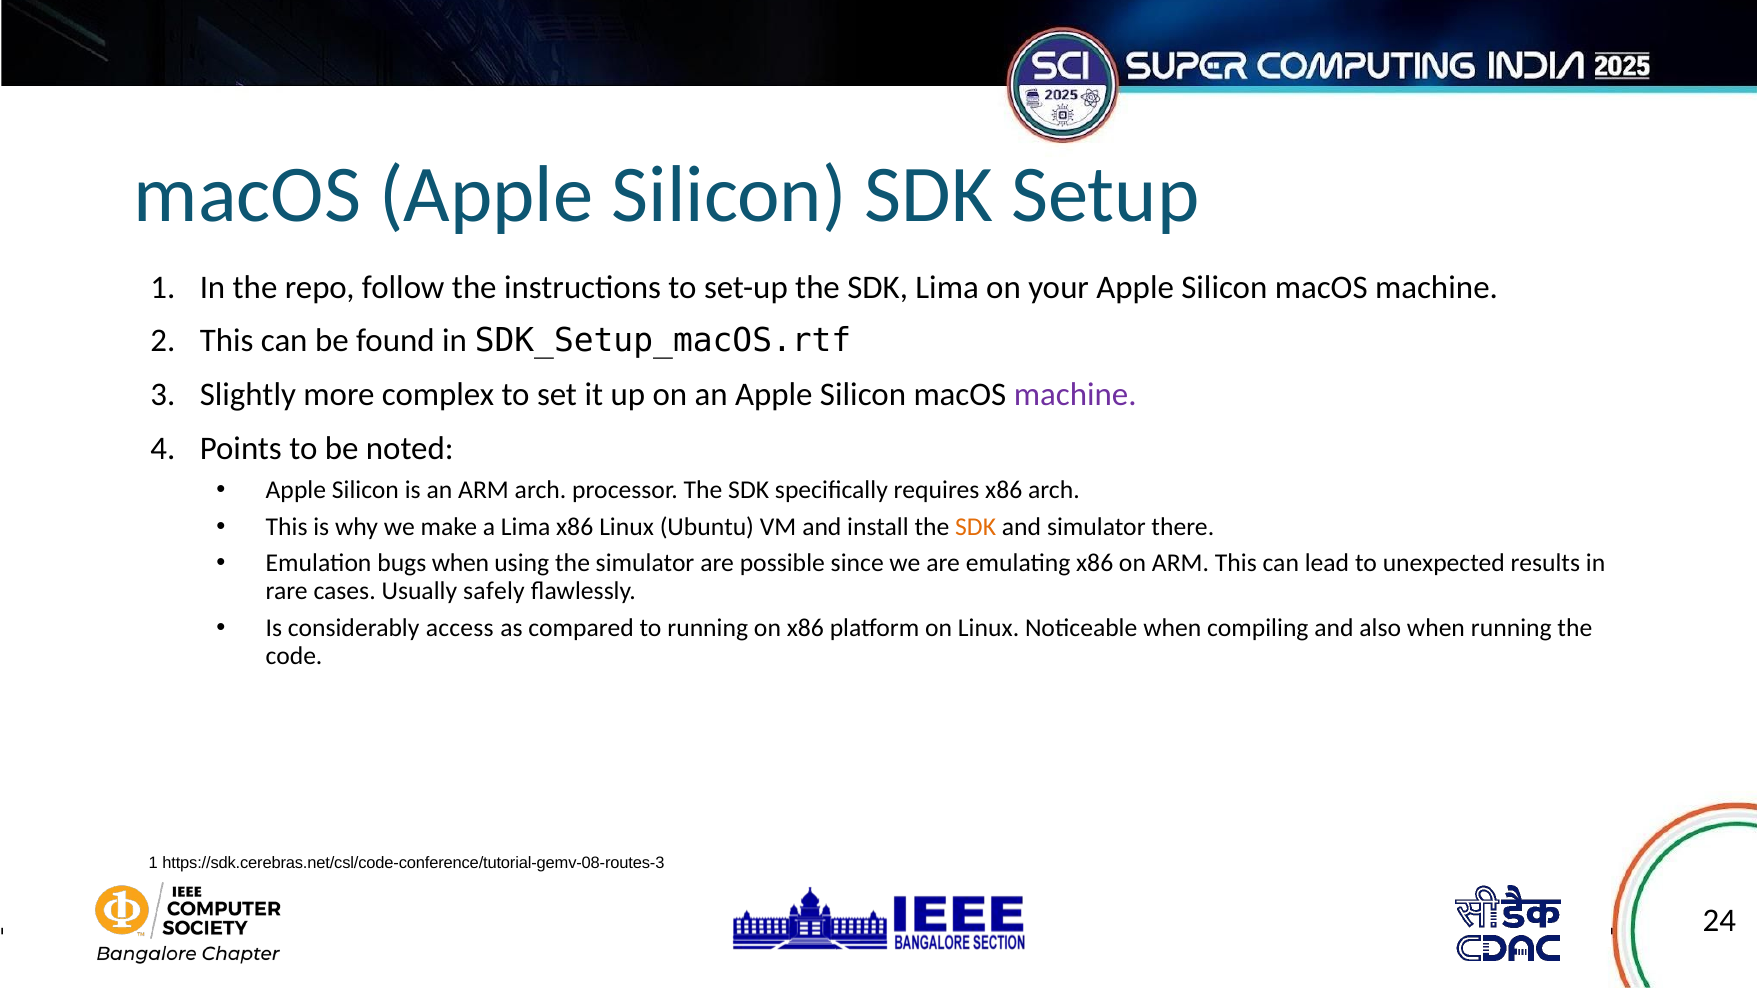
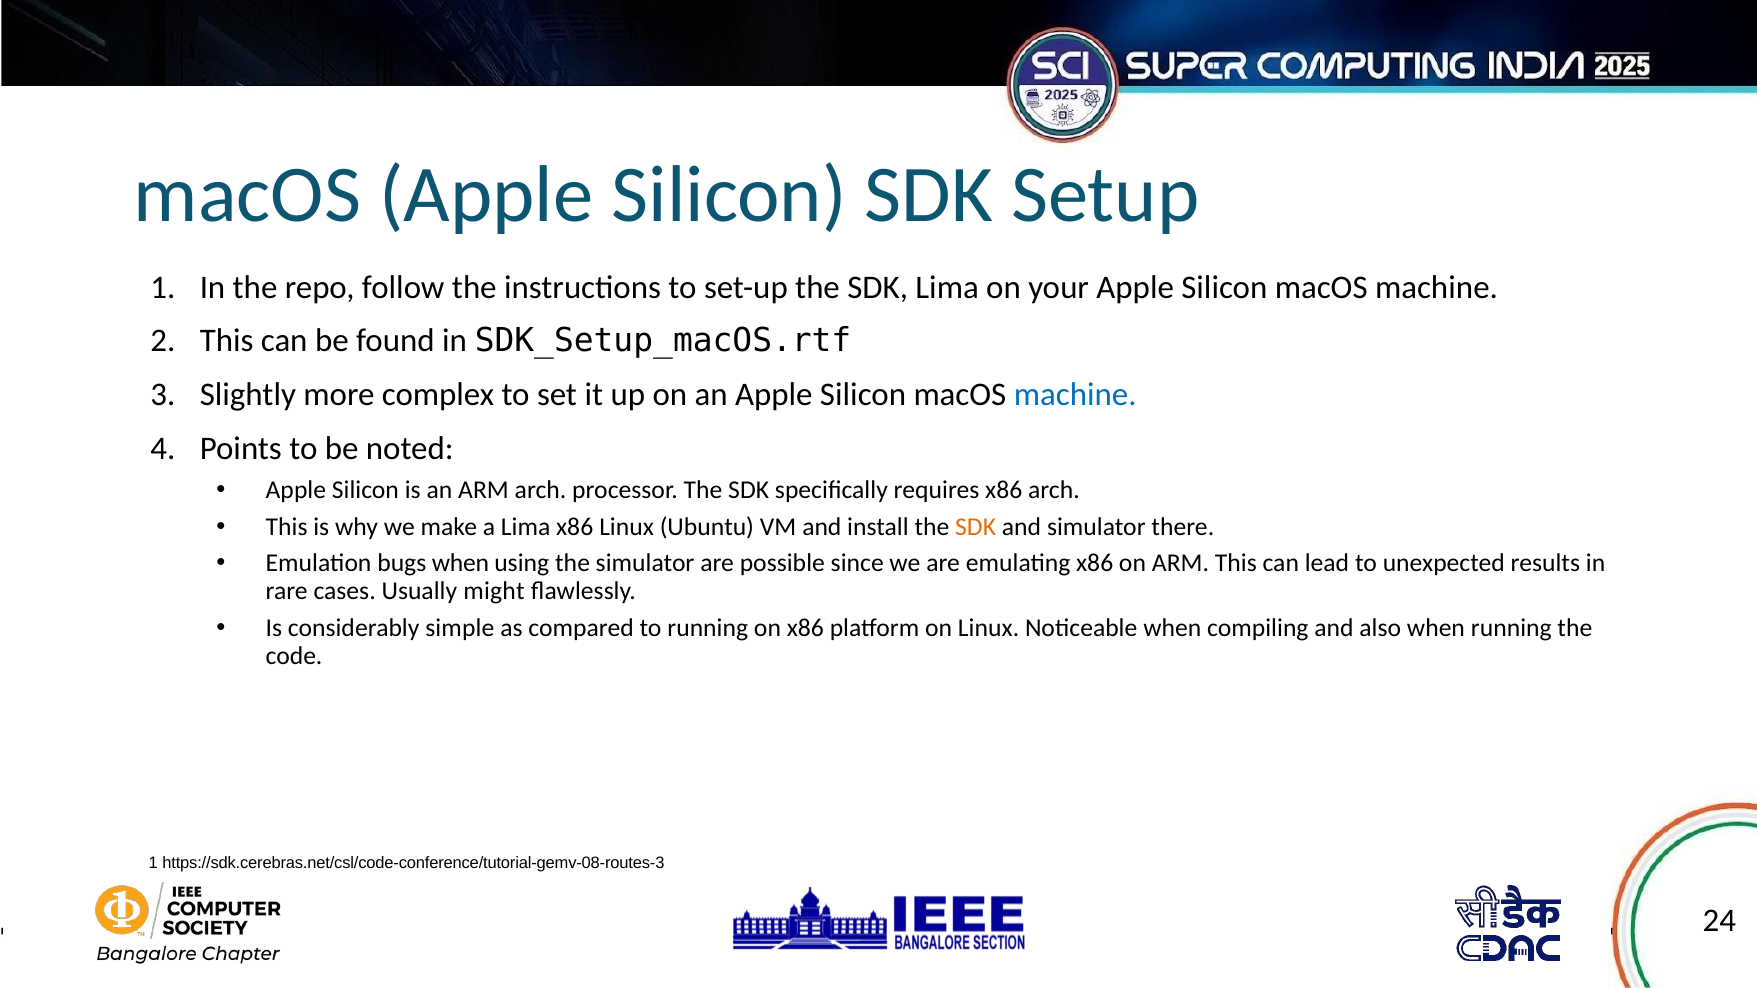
machine colour: purple -> blue (1075, 395)
safely: safely -> might (494, 591)
access: access -> simple (460, 628)
